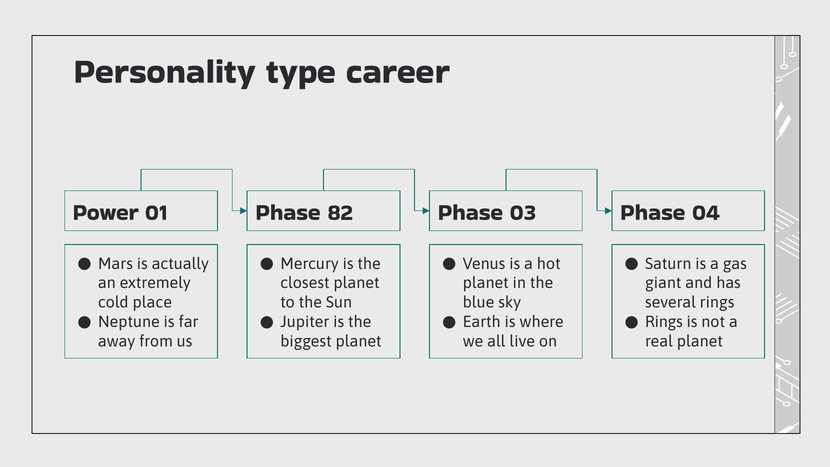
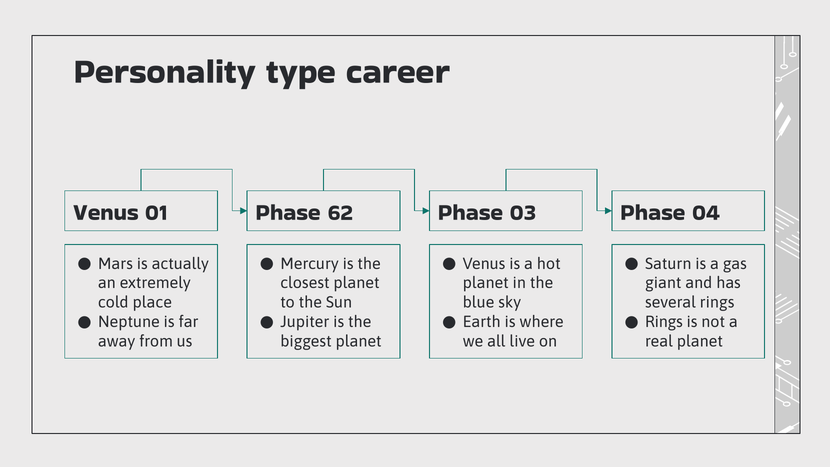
Power: Power -> Venus (106, 212)
82: 82 -> 62 (340, 212)
